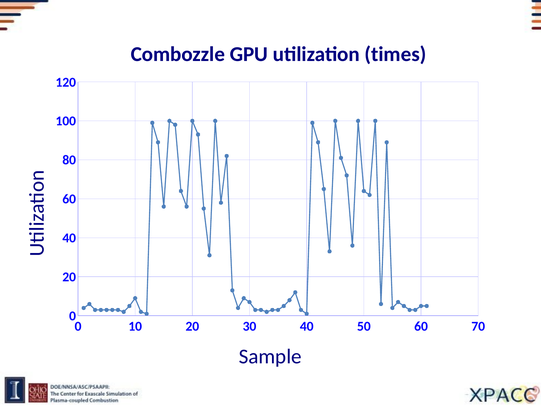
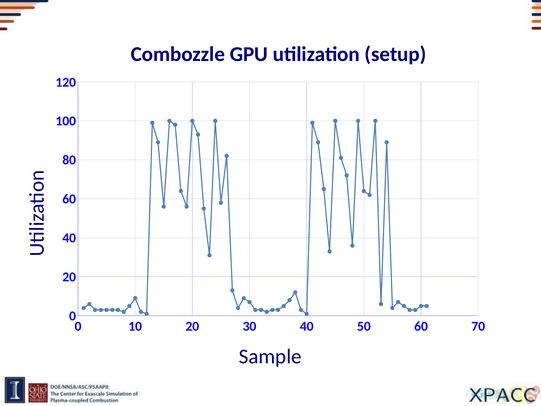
times: times -> setup (395, 54)
